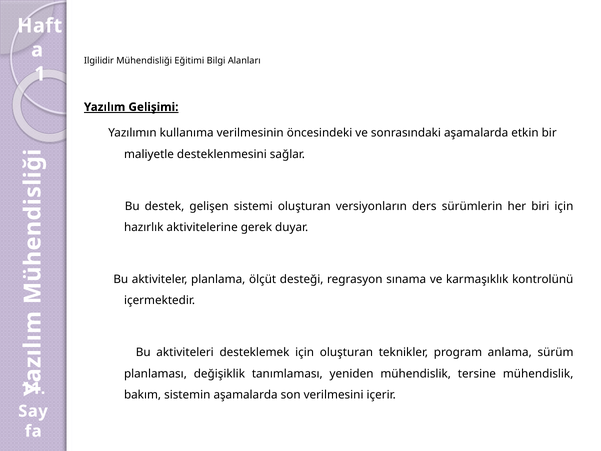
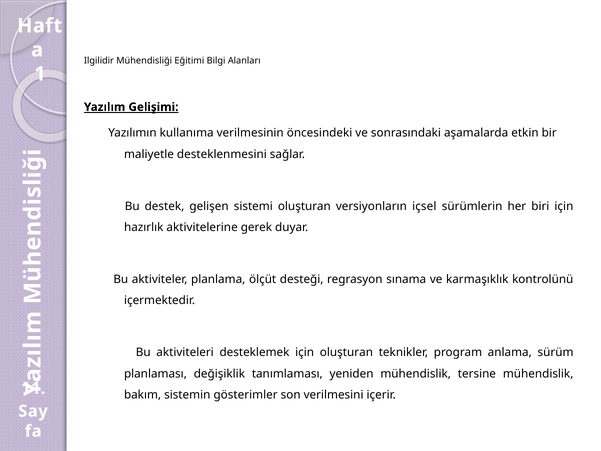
ders: ders -> içsel (424, 206)
sistemin aşamalarda: aşamalarda -> gösterimler (246, 395)
